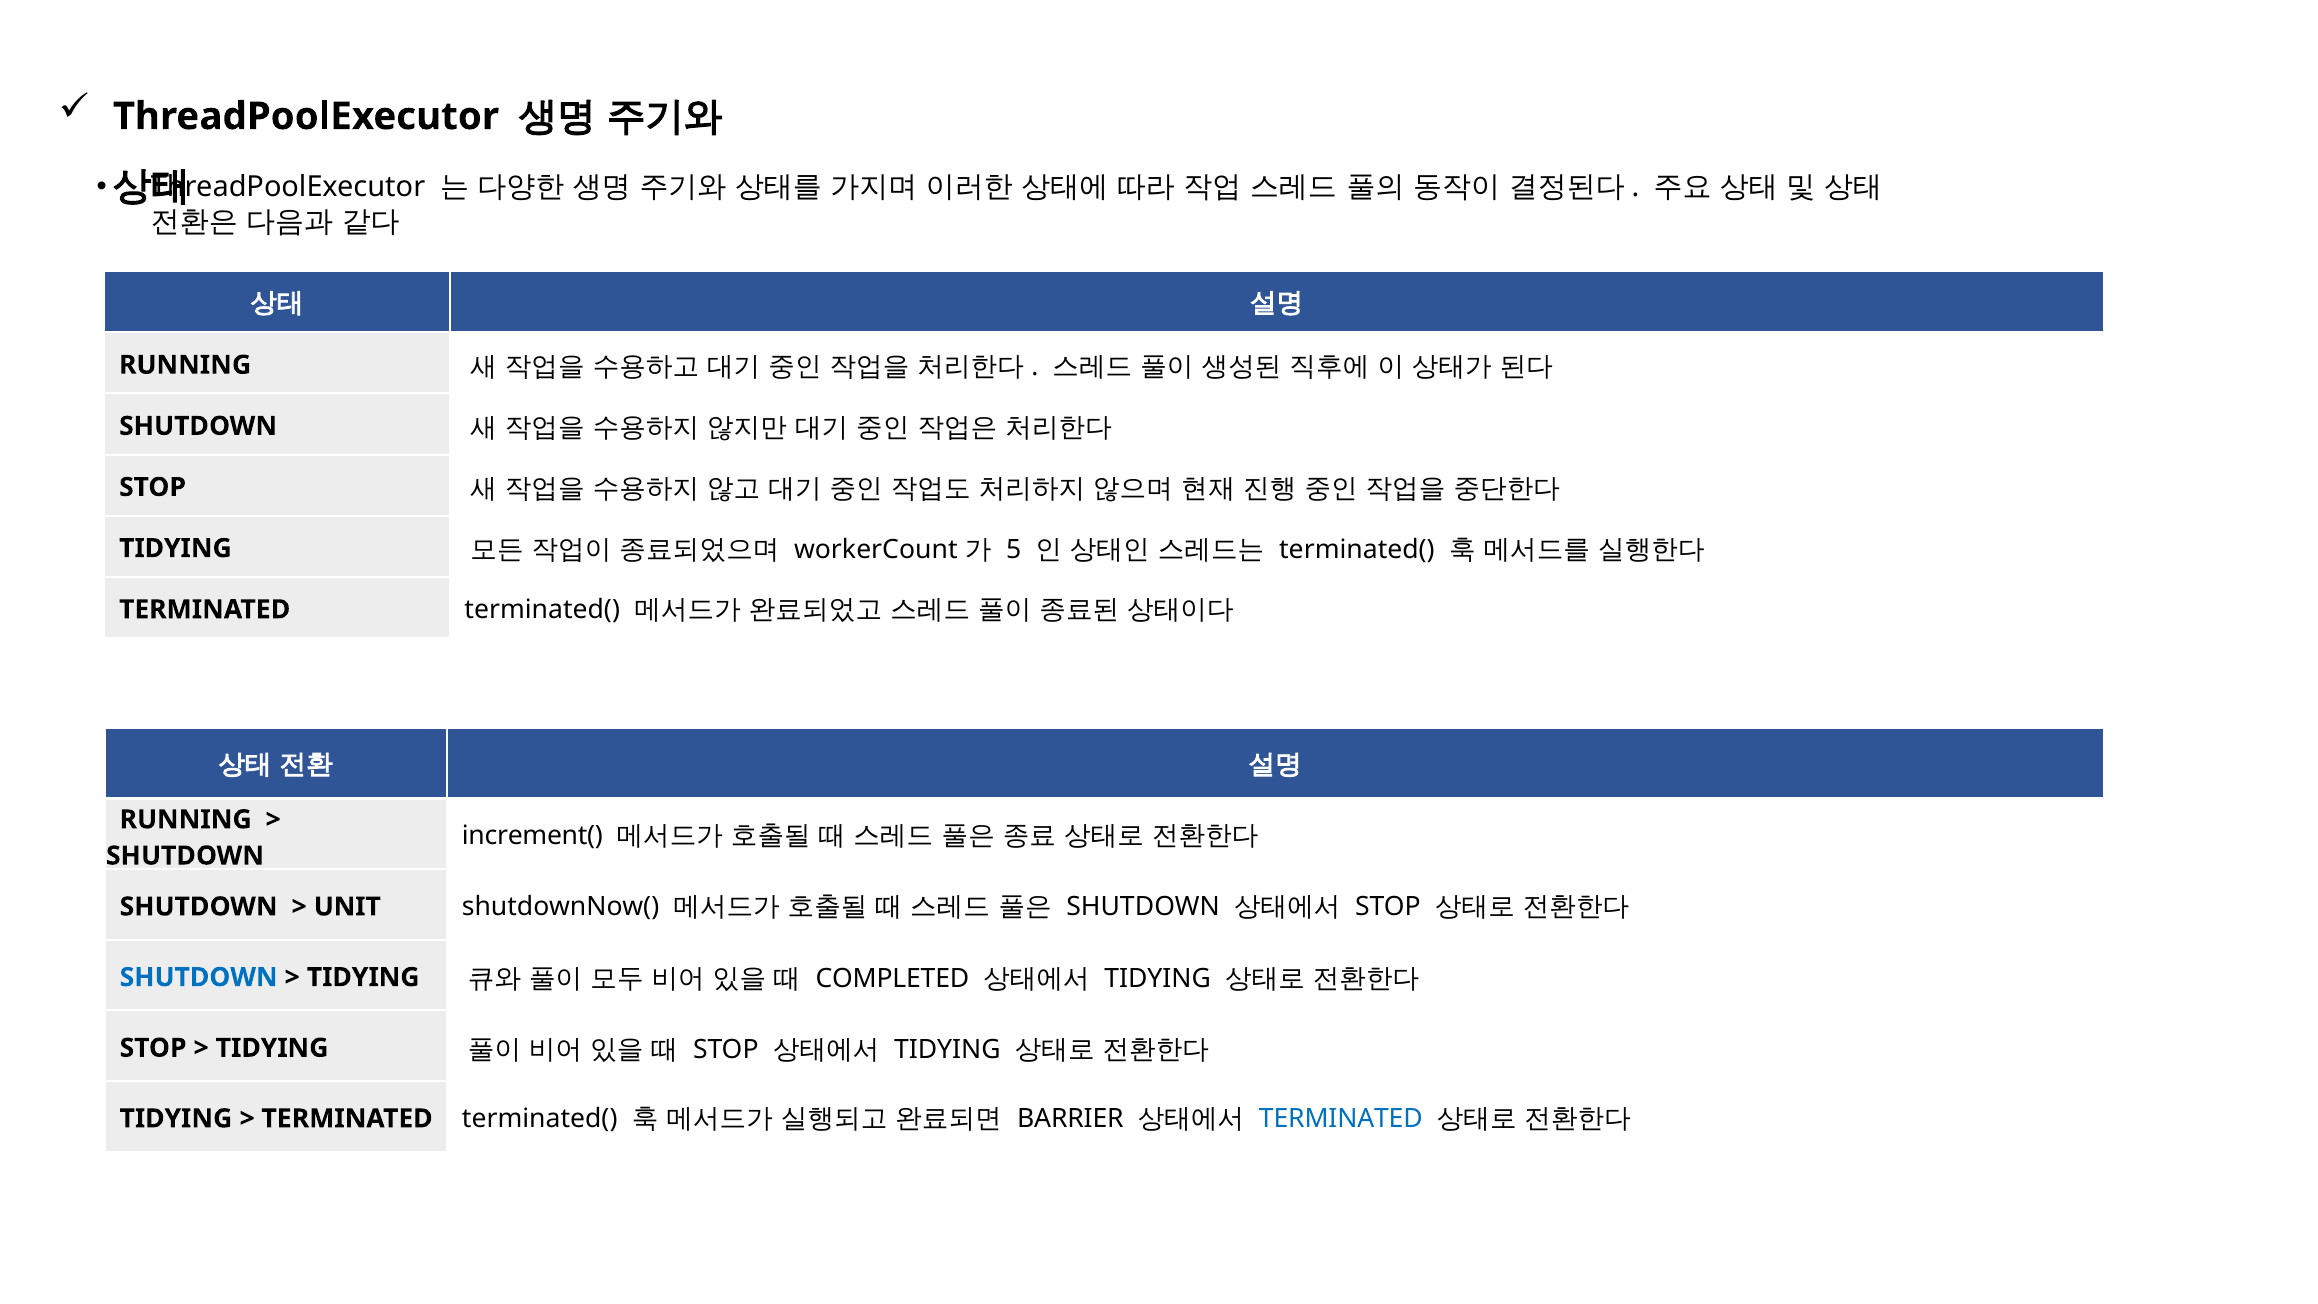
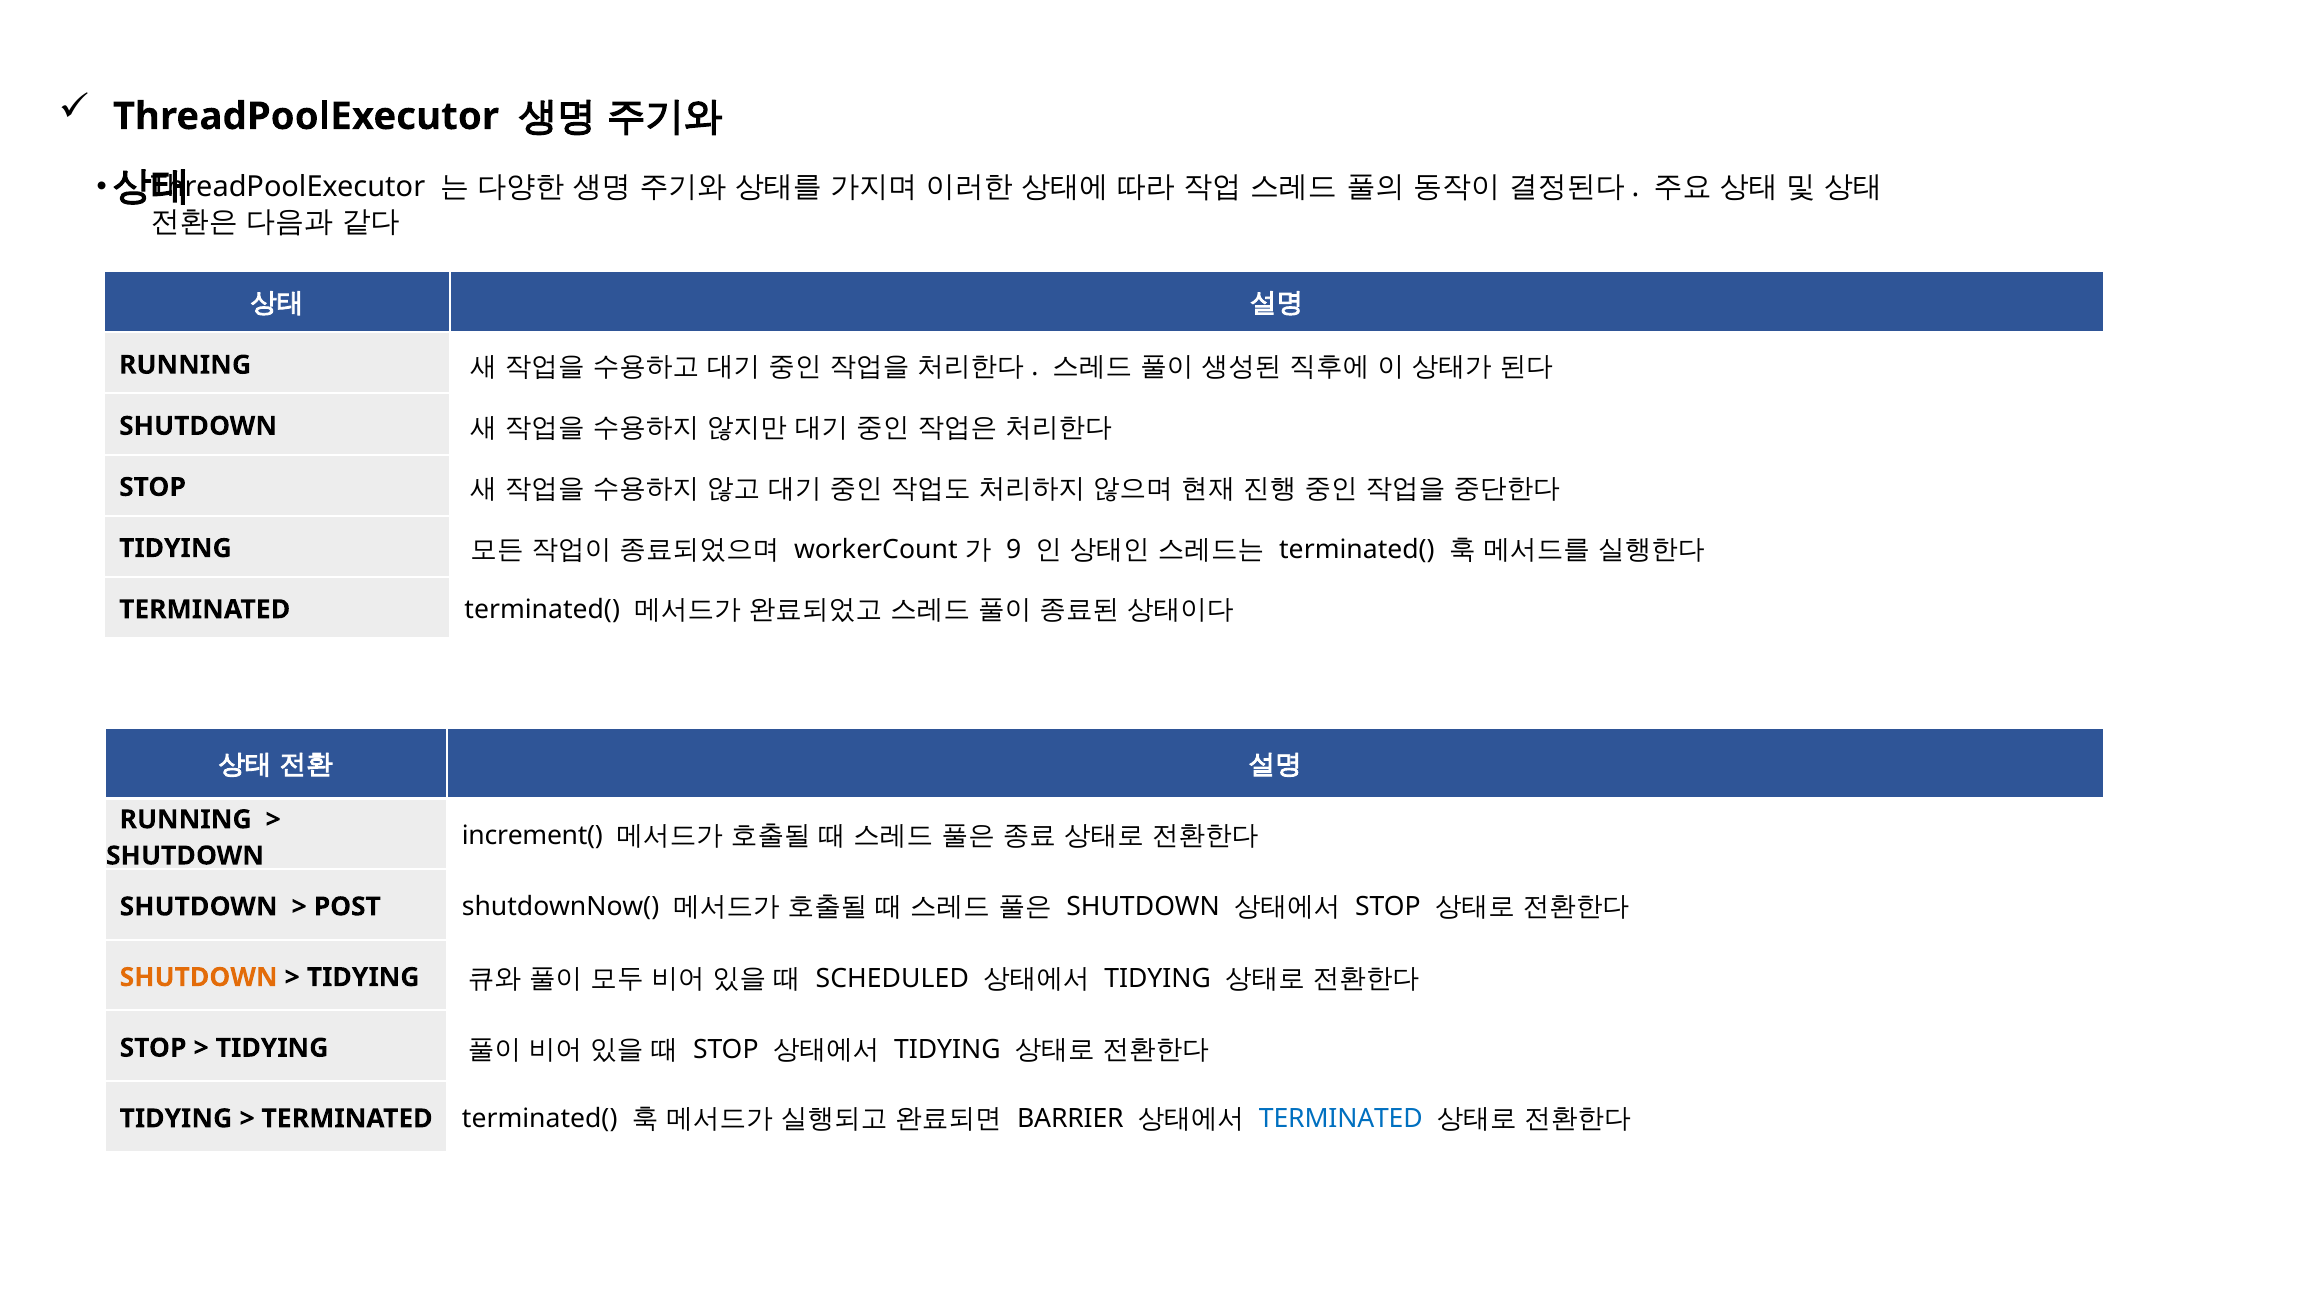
5: 5 -> 9 (1014, 550)
UNIT: UNIT -> POST (347, 907)
SHUTDOWN colour: blue -> orange (199, 977)
COMPLETED: COMPLETED -> SCHEDULED (892, 979)
